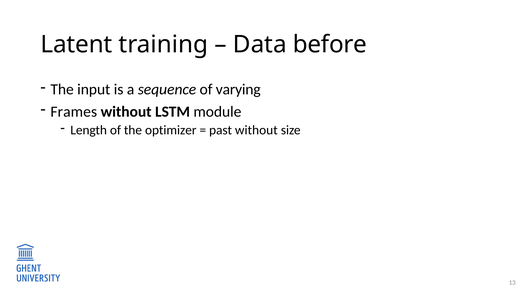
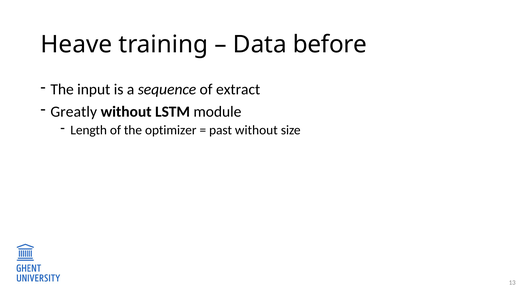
Latent: Latent -> Heave (76, 45)
varying: varying -> extract (238, 90)
Frames: Frames -> Greatly (74, 112)
